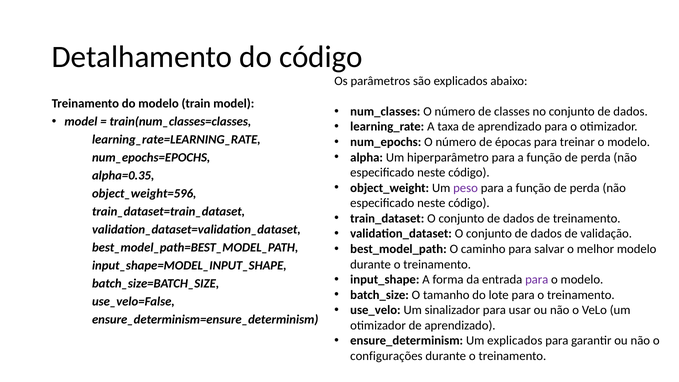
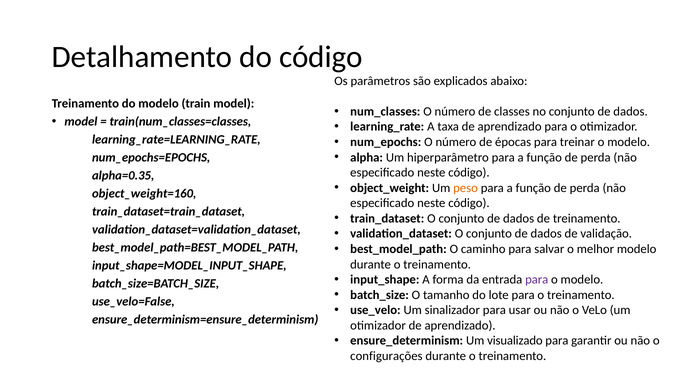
peso colour: purple -> orange (466, 188)
object_weight=596: object_weight=596 -> object_weight=160 (144, 194)
Um explicados: explicados -> visualizado (515, 341)
